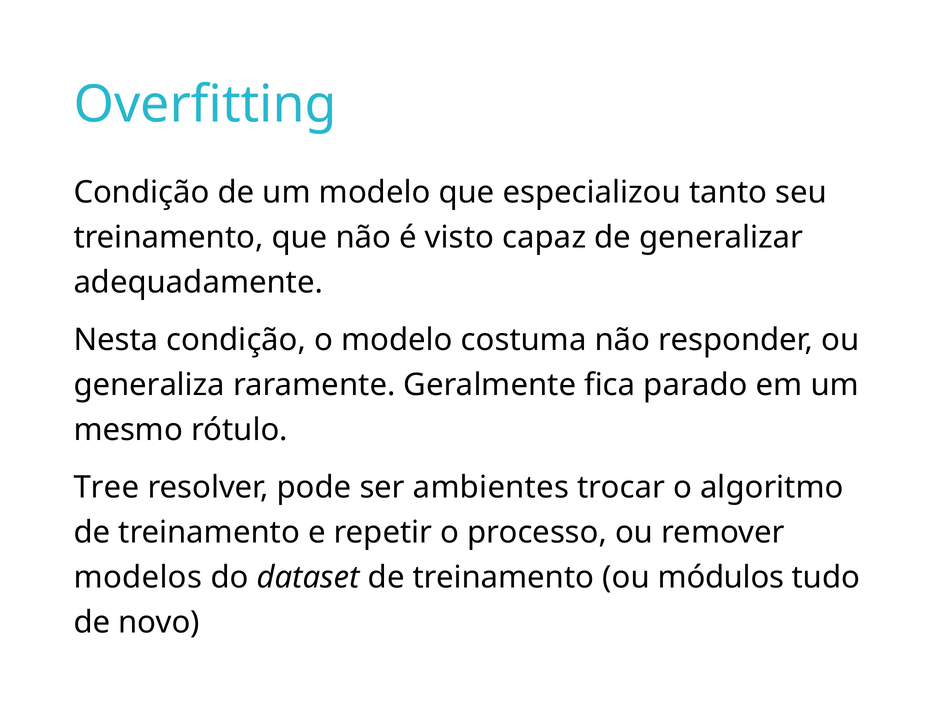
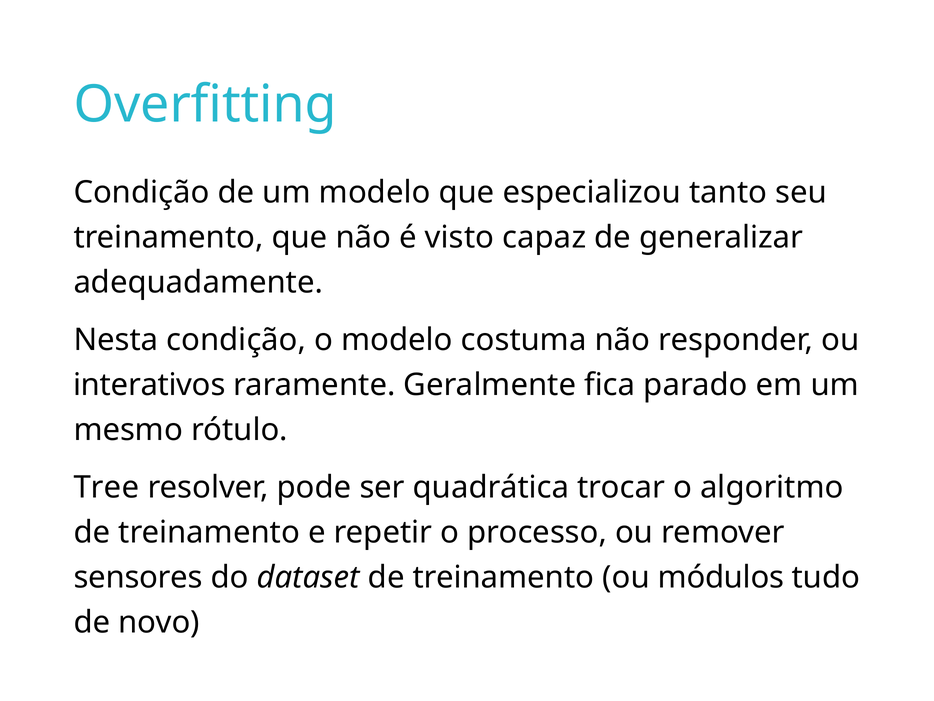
generaliza: generaliza -> interativos (149, 385)
ambientes: ambientes -> quadrática (491, 487)
modelos: modelos -> sensores (138, 577)
